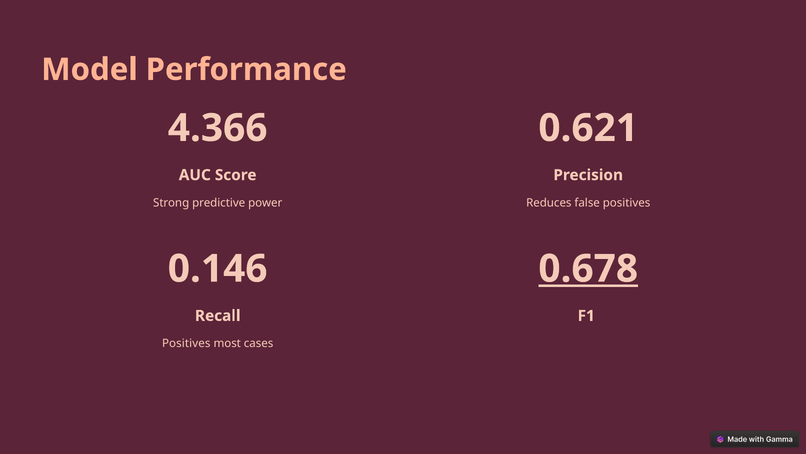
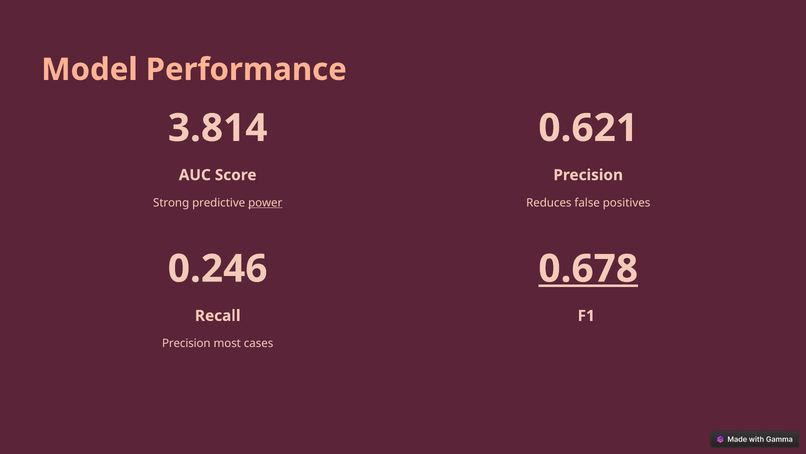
4.366: 4.366 -> 3.814 (218, 128)
power underline: none -> present (265, 203)
0.146: 0.146 -> 0.246 (218, 269)
Positives: Positives -> Precision (186, 343)
